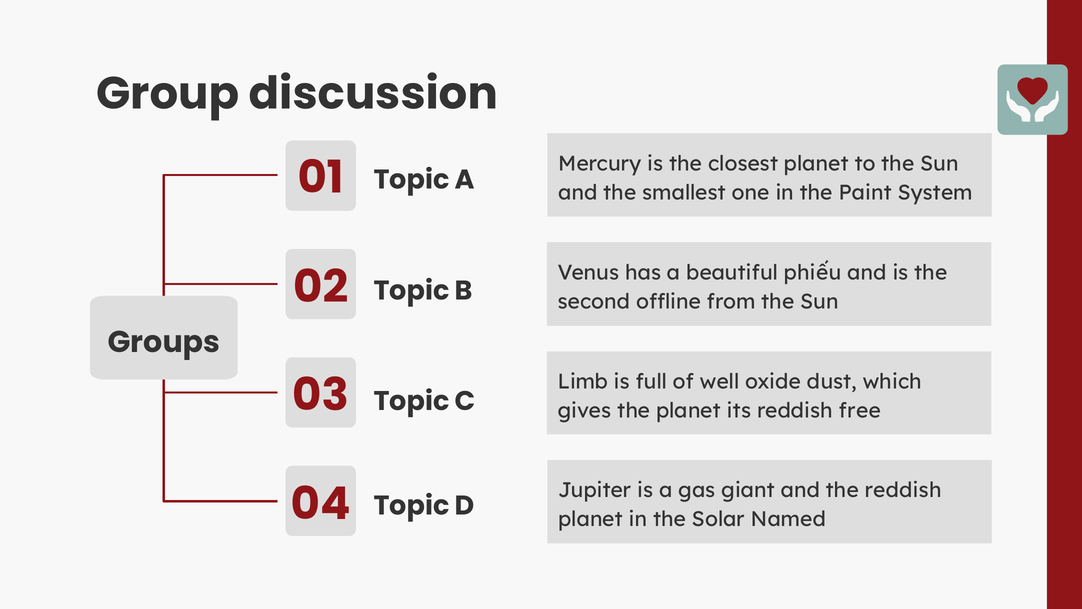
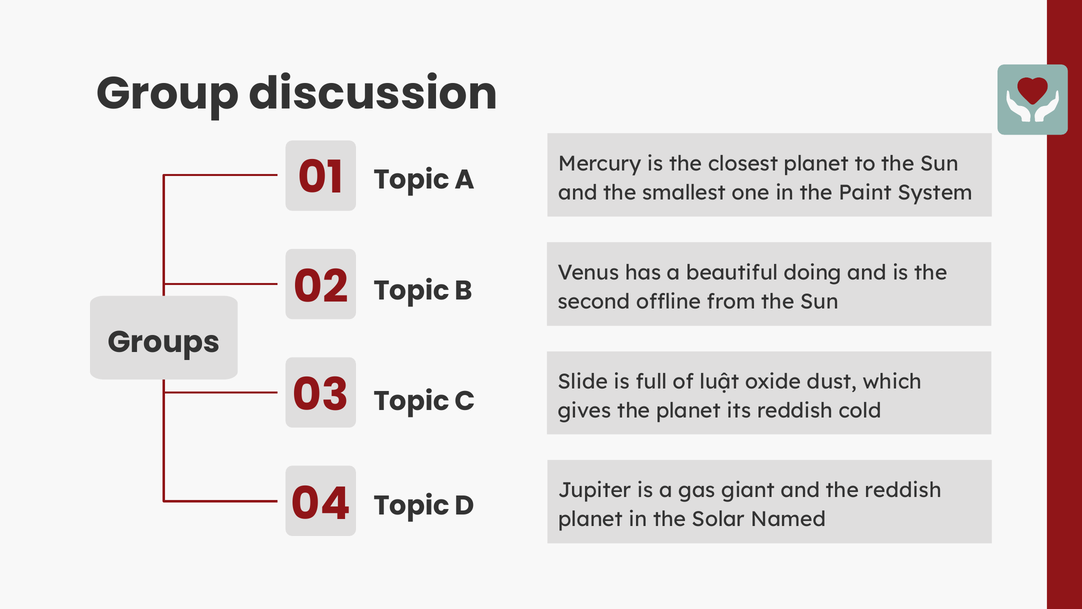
phiếu: phiếu -> doing (813, 273)
Limb: Limb -> Slide (583, 382)
well: well -> luật (720, 382)
free: free -> cold (860, 411)
